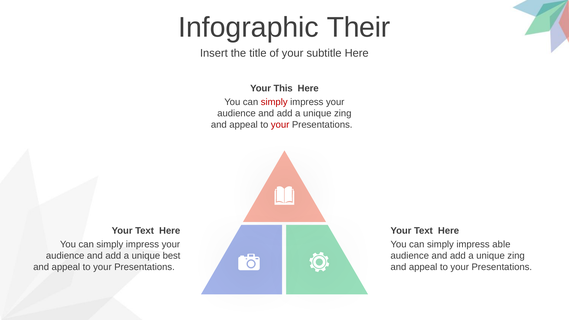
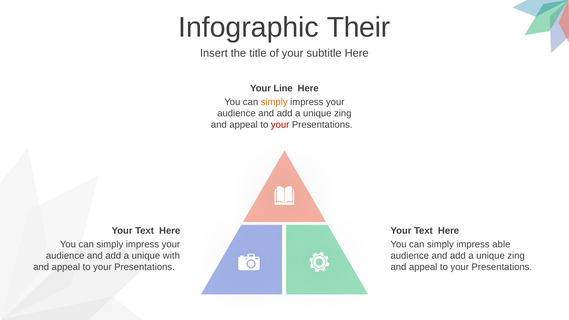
This: This -> Line (283, 89)
simply colour: red -> orange (274, 102)
best: best -> with (171, 256)
